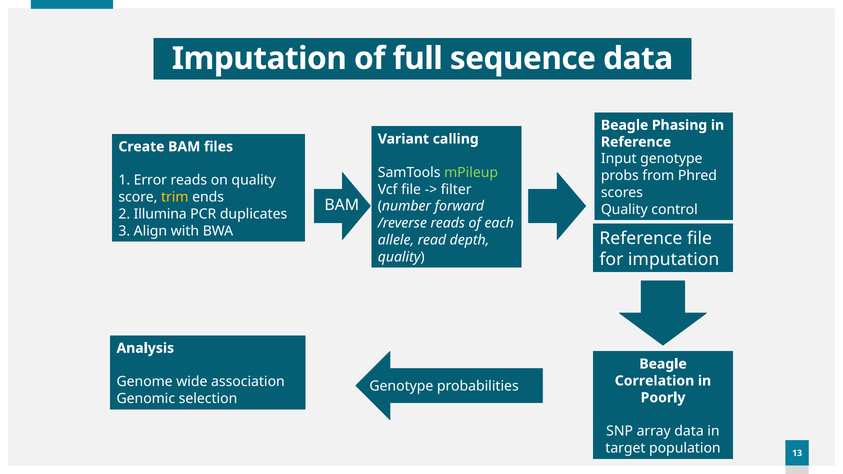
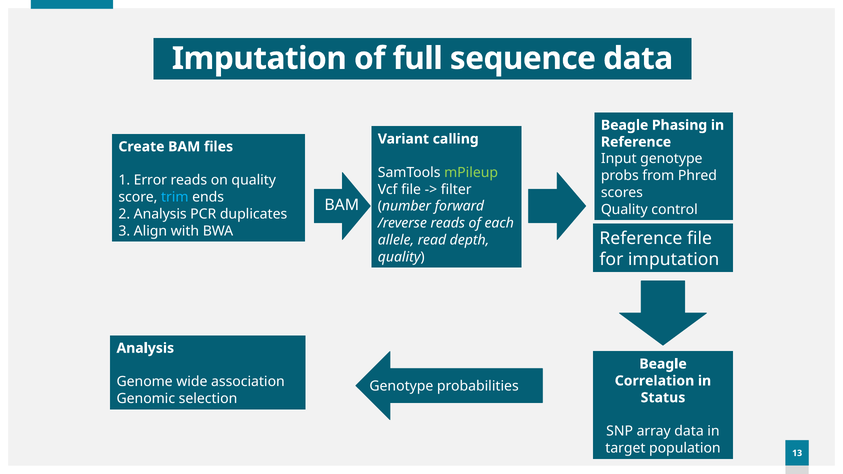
trim colour: yellow -> light blue (175, 197)
2 Illumina: Illumina -> Analysis (160, 214)
Poorly: Poorly -> Status (663, 398)
